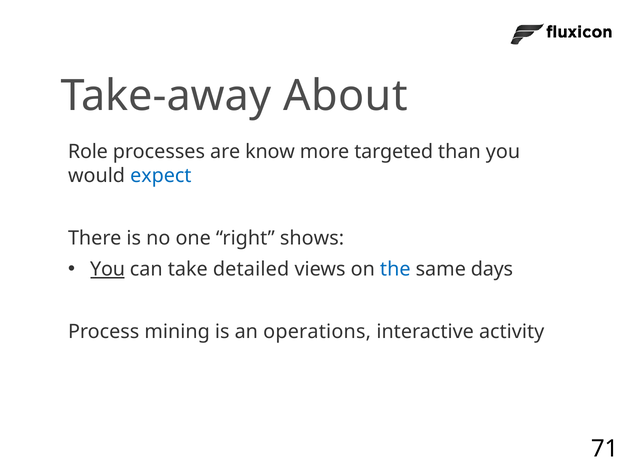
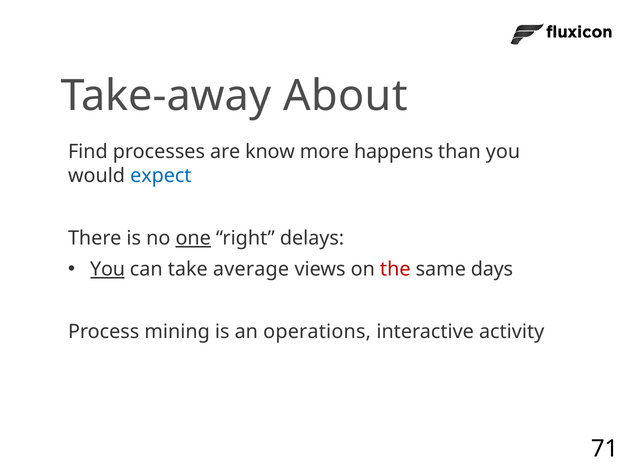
Role: Role -> Find (88, 152)
targeted: targeted -> happens (394, 152)
one underline: none -> present (193, 238)
shows: shows -> delays (312, 238)
detailed: detailed -> average (251, 269)
the colour: blue -> red (395, 269)
